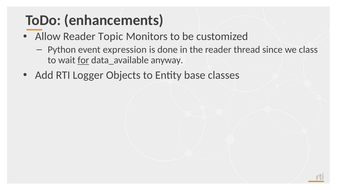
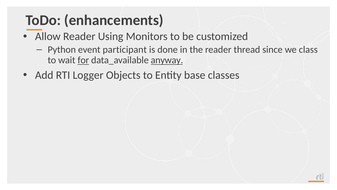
Topic: Topic -> Using (111, 36)
expression: expression -> participant (125, 50)
anyway underline: none -> present (167, 60)
